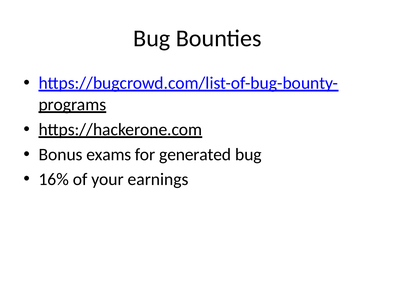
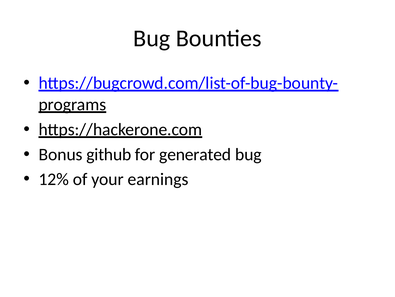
exams: exams -> github (109, 154)
16%: 16% -> 12% (54, 179)
